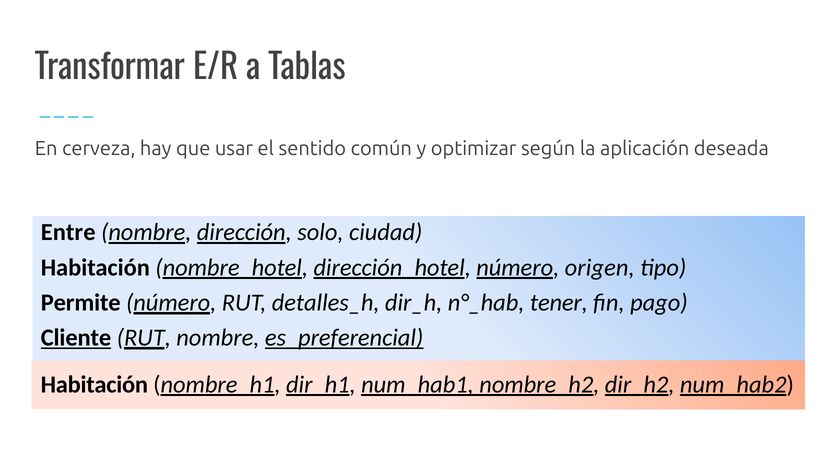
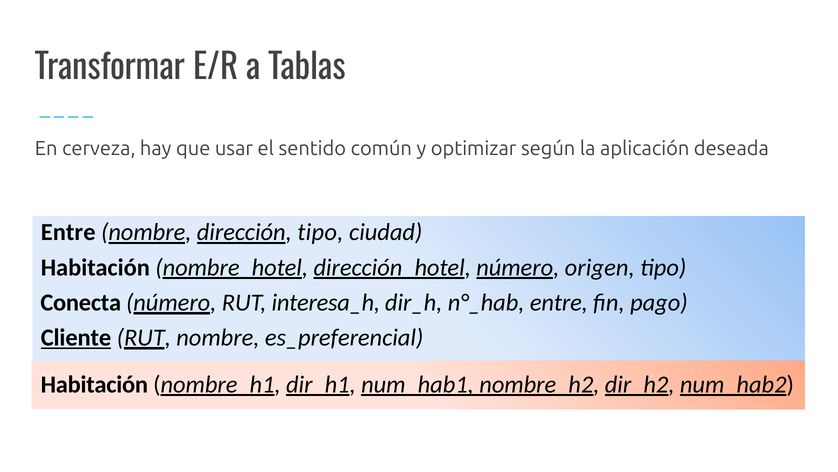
dirección solo: solo -> tipo (320, 232)
Permite: Permite -> Conecta (81, 302)
detalles_h: detalles_h -> interesa_h (326, 302)
n°_hab tener: tener -> entre (559, 302)
es_preferencial underline: present -> none (344, 337)
